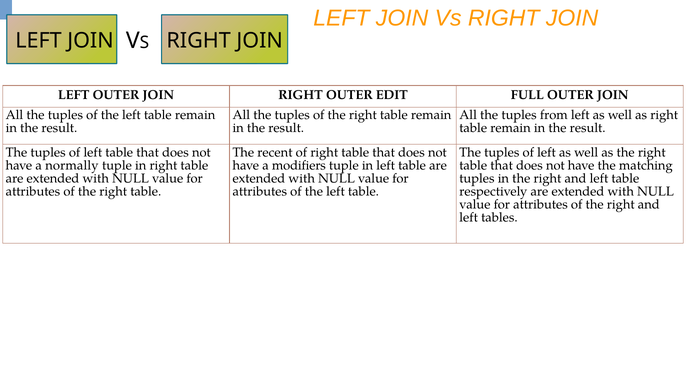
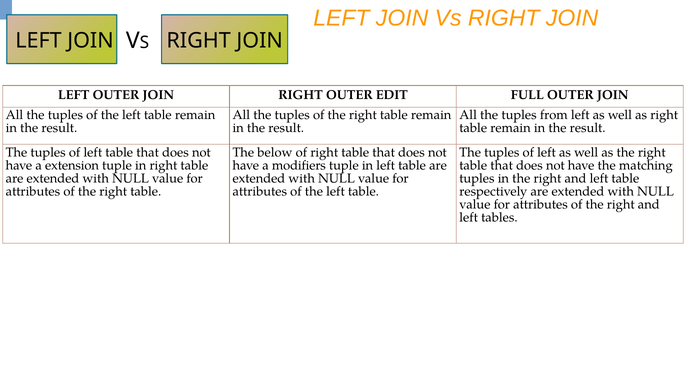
recent: recent -> below (275, 152)
normally: normally -> extension (72, 165)
